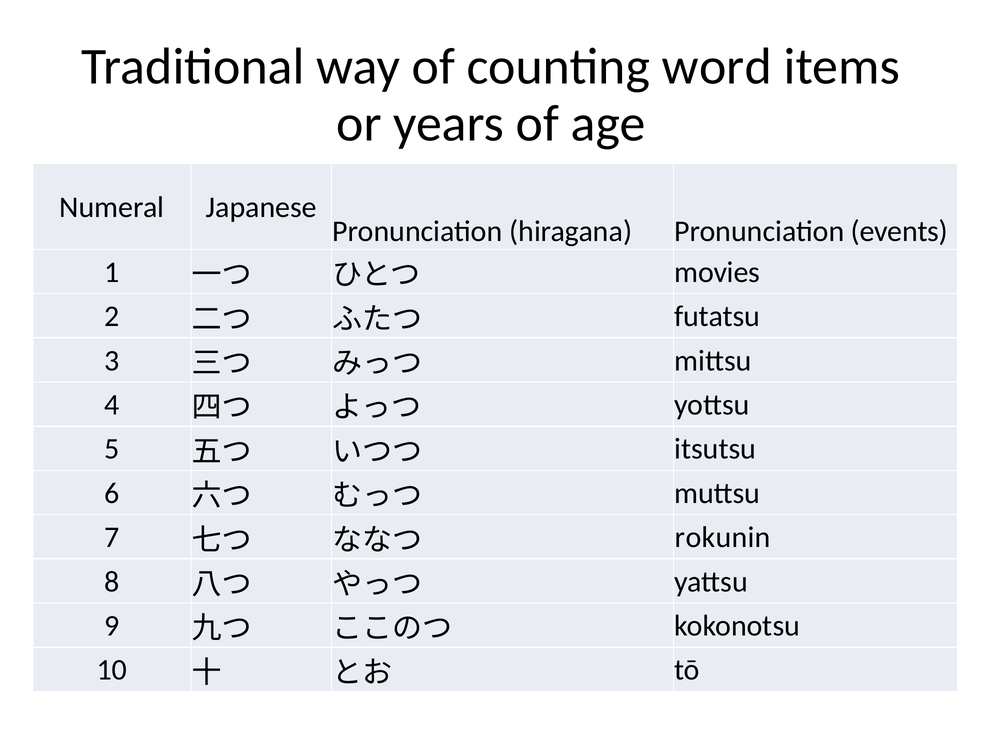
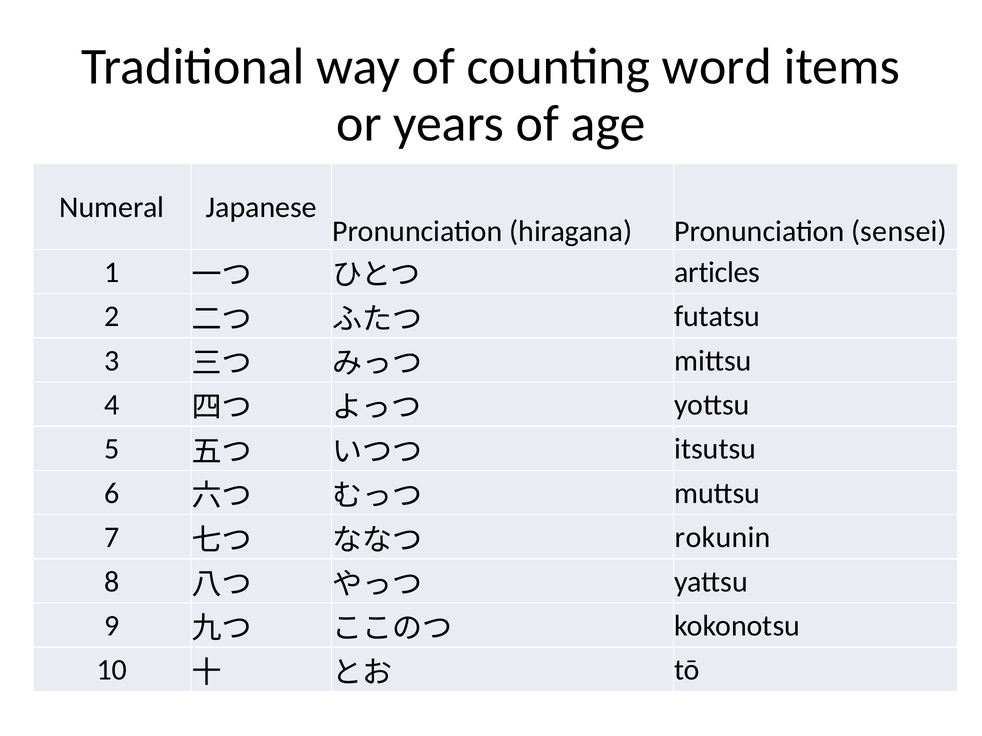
events: events -> sensei (899, 232)
movies: movies -> articles (717, 272)
